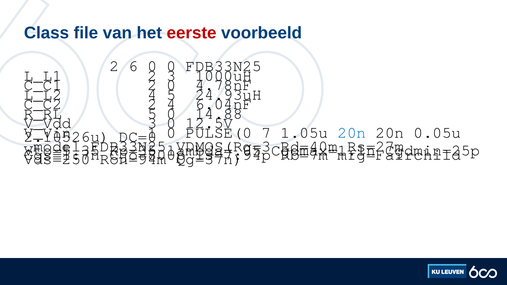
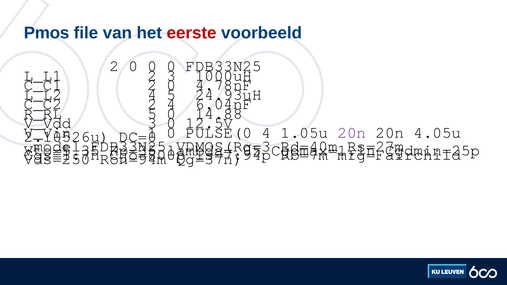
Class: Class -> Pmos (47, 33)
6: 6 -> 0 (133, 66)
7: 7 -> 4 (266, 133)
20n colour: blue -> purple (352, 133)
0.05u: 0.05u -> 4.05u (437, 133)
